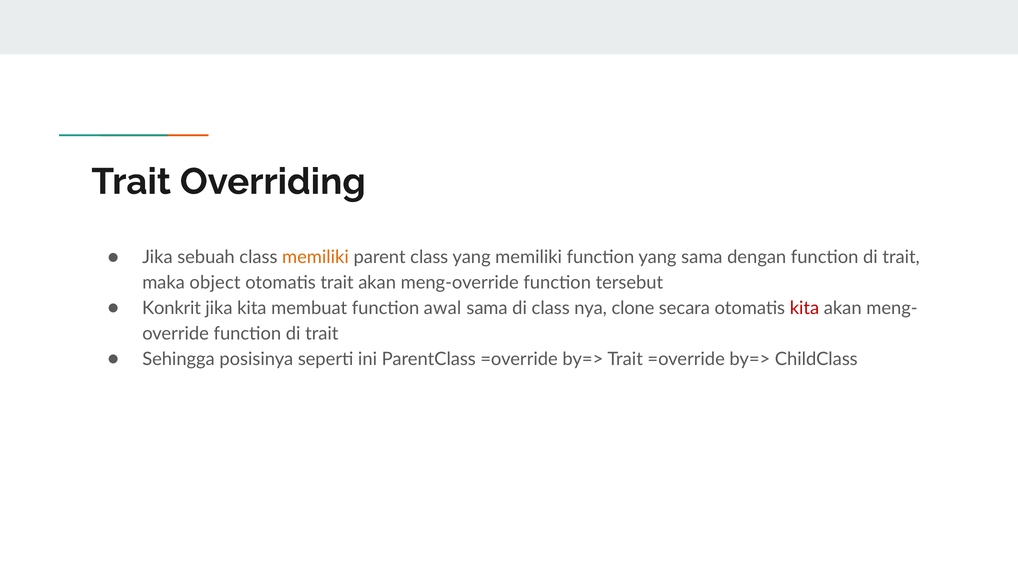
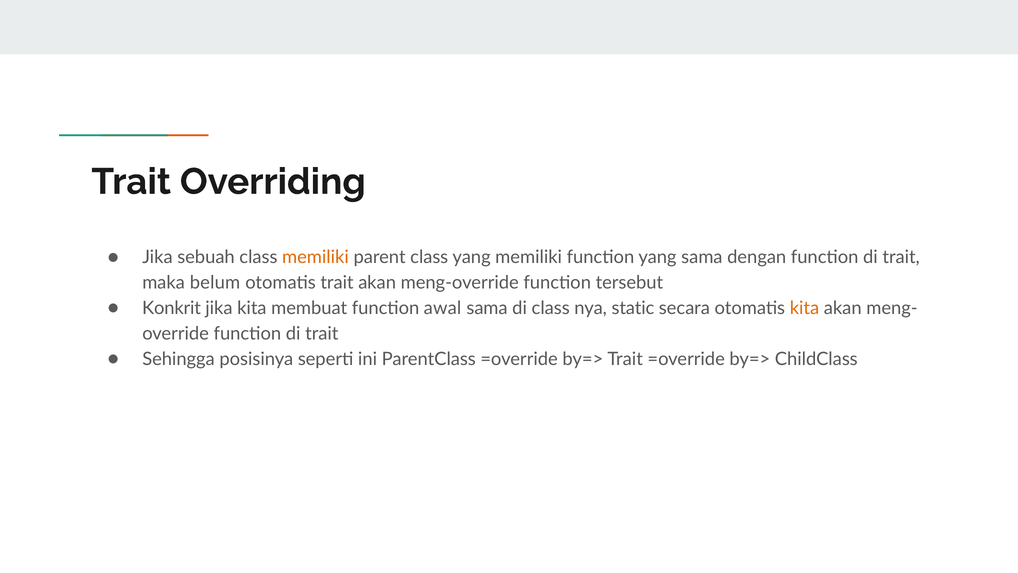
object: object -> belum (215, 283)
clone: clone -> static (633, 308)
kita colour: red -> orange (804, 308)
